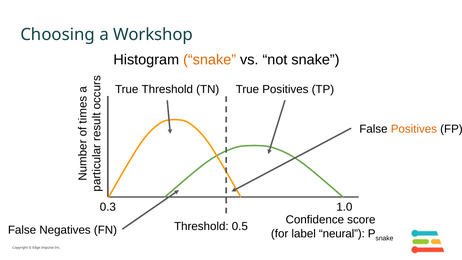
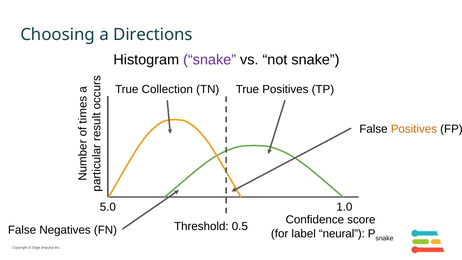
Workshop: Workshop -> Directions (153, 35)
snake colour: orange -> purple (210, 60)
True Threshold: Threshold -> Collection (167, 89)
0.3: 0.3 -> 5.0 (108, 207)
